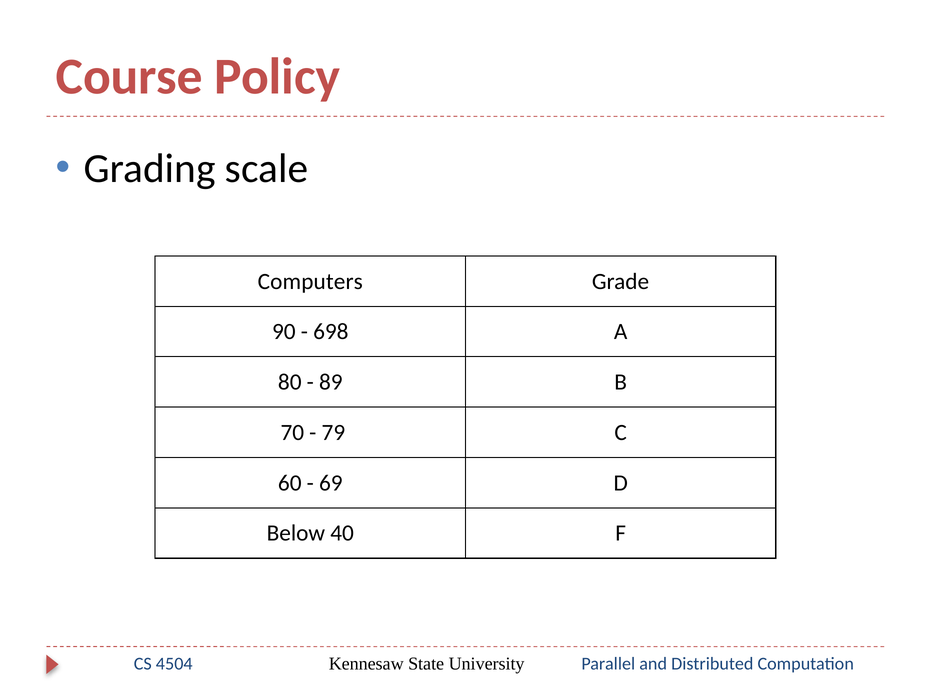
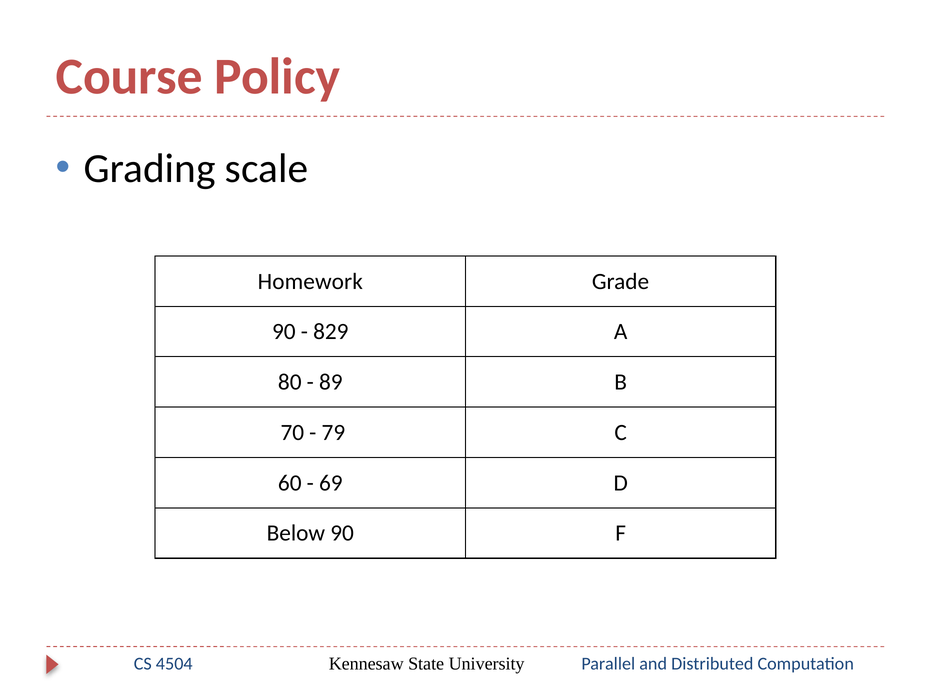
Computers: Computers -> Homework (310, 282)
698: 698 -> 829 (331, 332)
Below 40: 40 -> 90 (342, 534)
